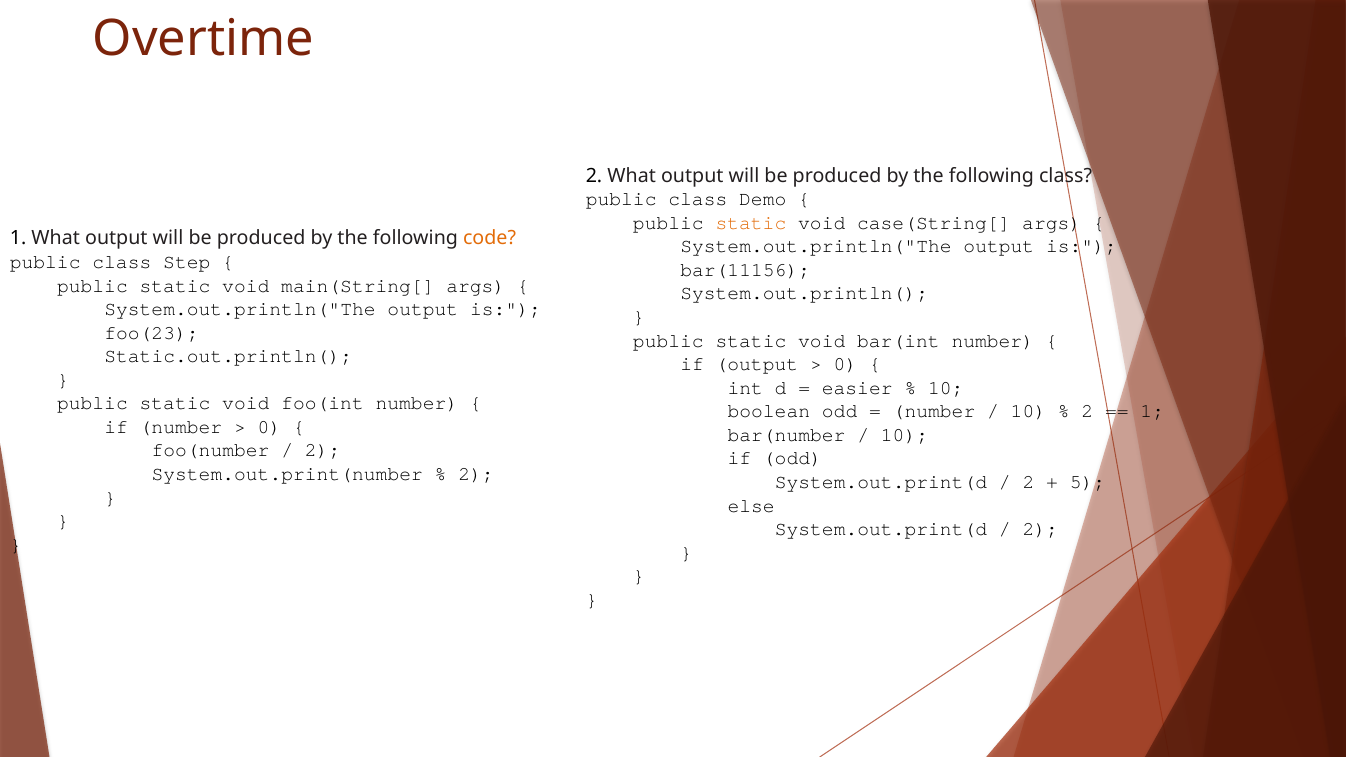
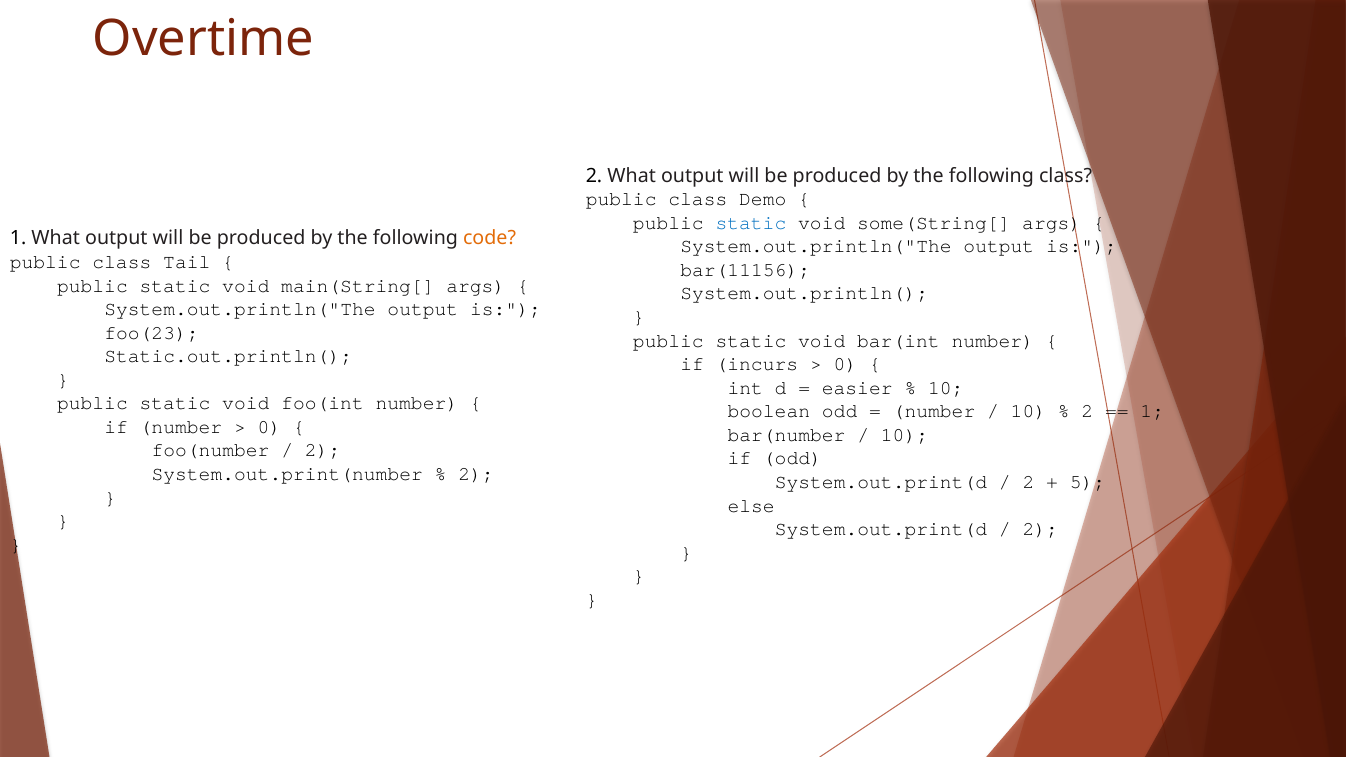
static colour: orange -> blue (751, 223)
case(String[: case(String[ -> some(String[ (934, 223)
Step: Step -> Tail (187, 262)
if output: output -> incurs (757, 364)
